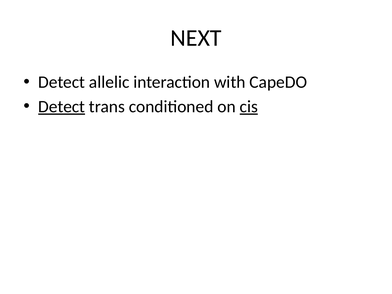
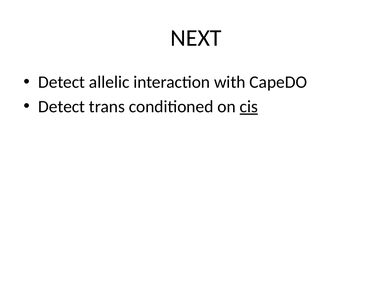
Detect underline: present -> none (62, 107)
